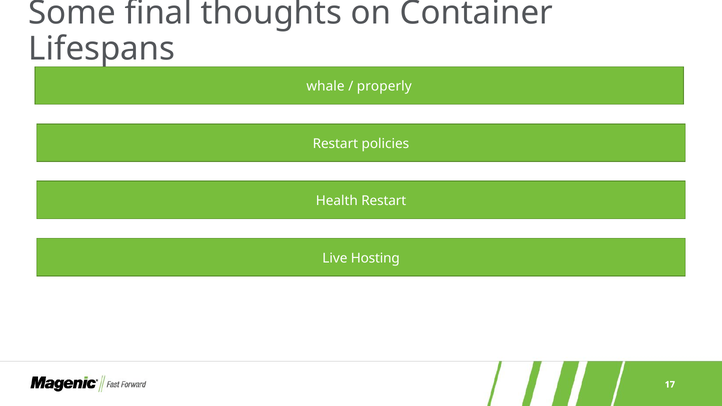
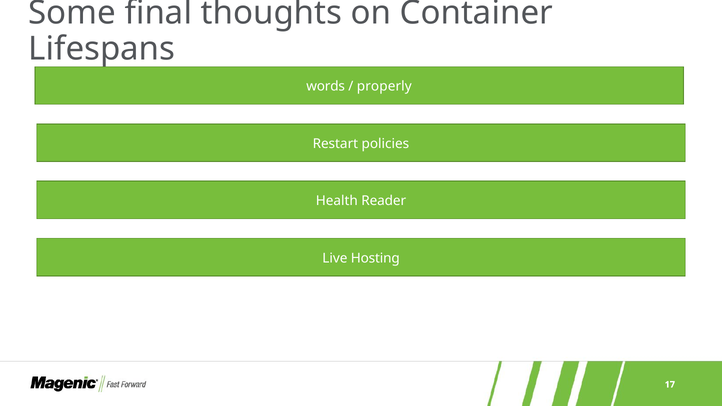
whale: whale -> words (326, 86)
Health Restart: Restart -> Reader (384, 201)
